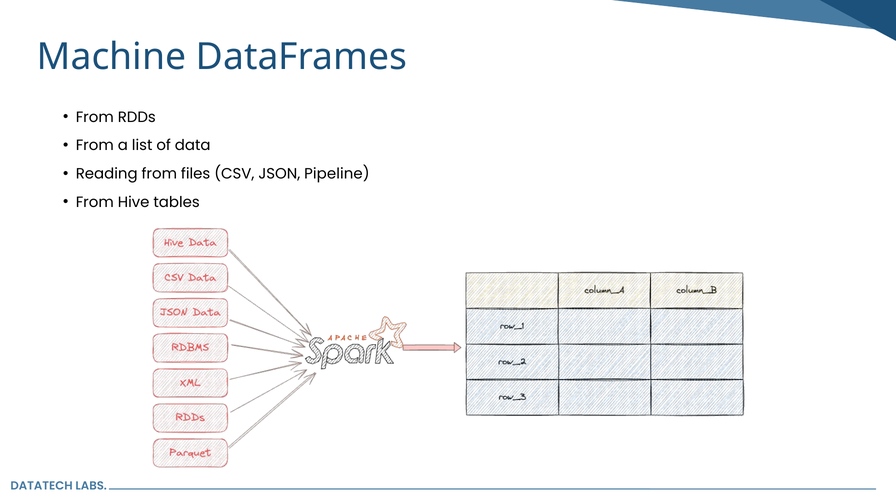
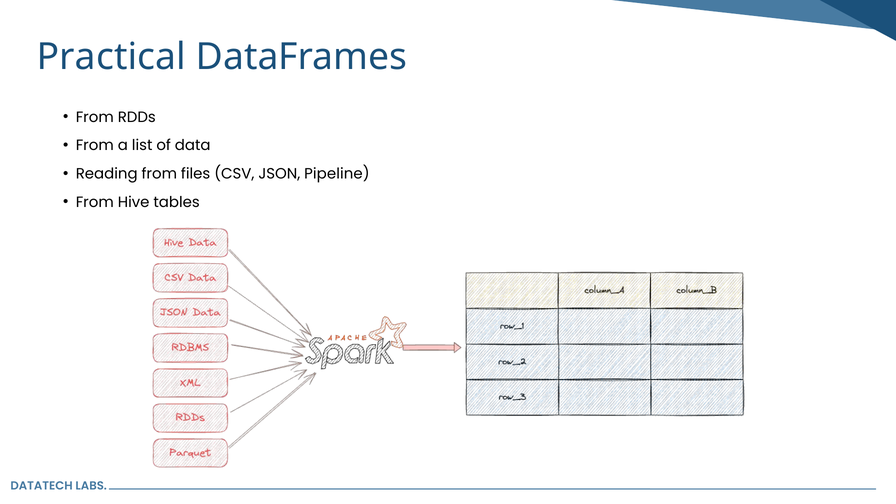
Machine: Machine -> Practical (111, 57)
